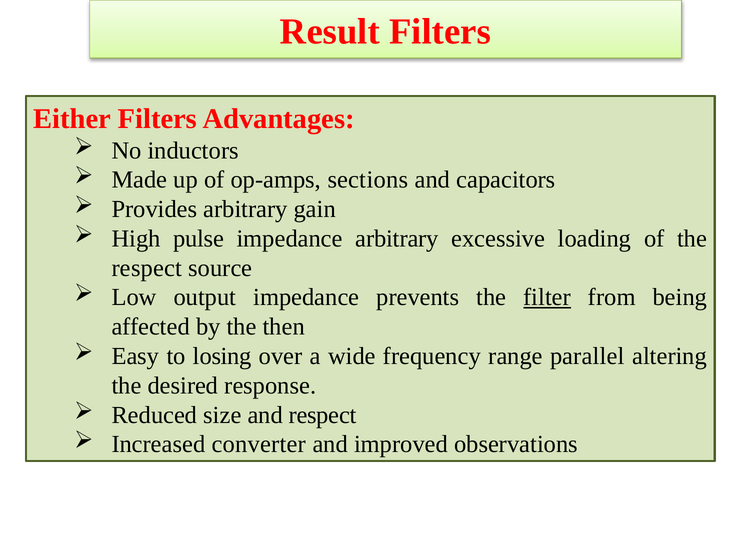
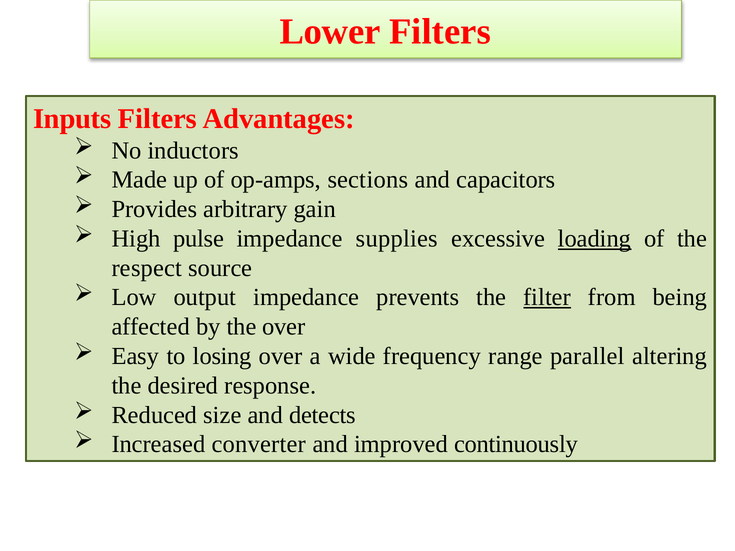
Result: Result -> Lower (330, 32)
Either: Either -> Inputs (72, 119)
impedance arbitrary: arbitrary -> supplies (397, 239)
loading underline: none -> present (595, 239)
the then: then -> over (284, 327)
and respect: respect -> detects (322, 415)
observations: observations -> continuously (516, 445)
